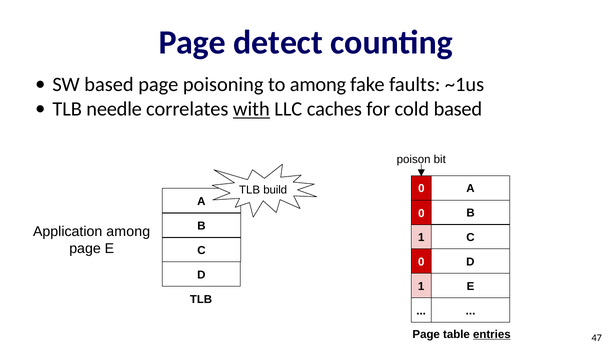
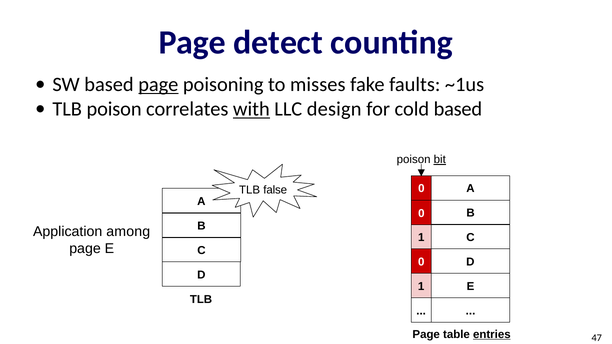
page underline: none -> present (158, 85)
to among: among -> misses (318, 85)
needle: needle -> poison (114, 109)
caches: caches -> design (334, 109)
bit underline: none -> present (440, 160)
build: build -> false (275, 190)
